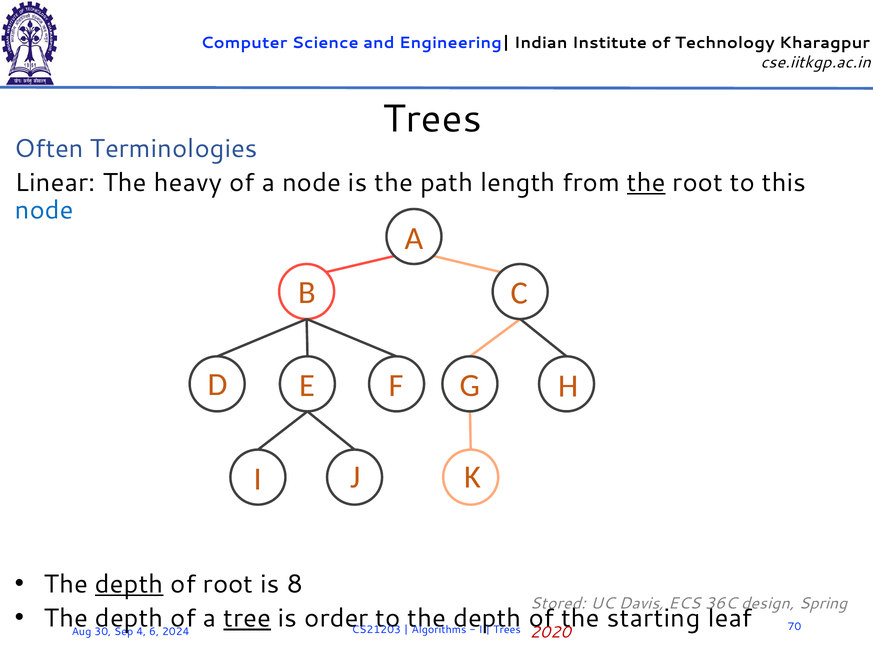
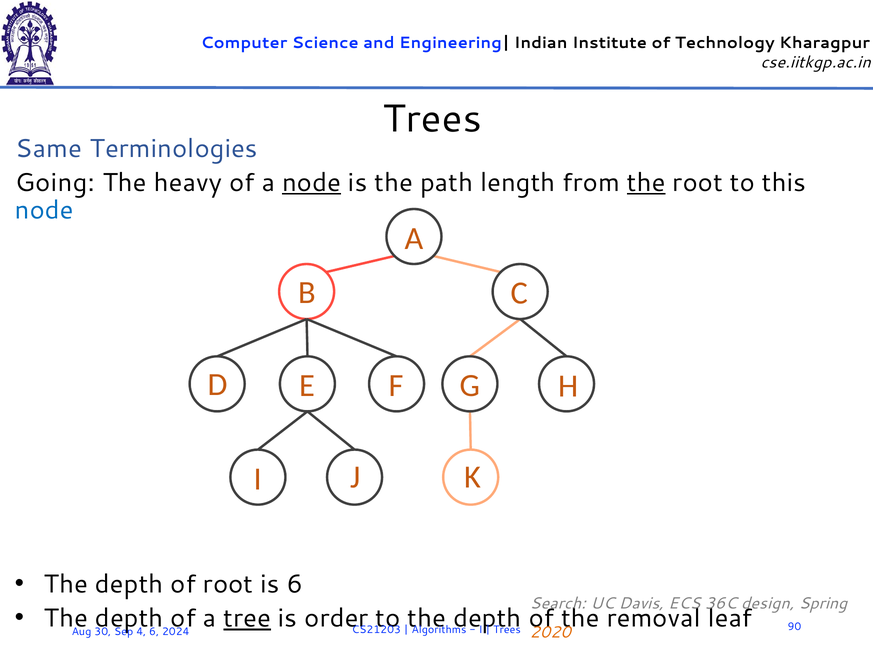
Often: Often -> Same (49, 149)
Linear: Linear -> Going (55, 183)
node underline: none -> present (312, 183)
depth underline: present -> none (129, 584)
is 8: 8 -> 6 (295, 584)
Stored: Stored -> Search (558, 603)
starting: starting -> removal (654, 618)
70: 70 -> 90 (794, 627)
2020 colour: red -> orange (550, 632)
